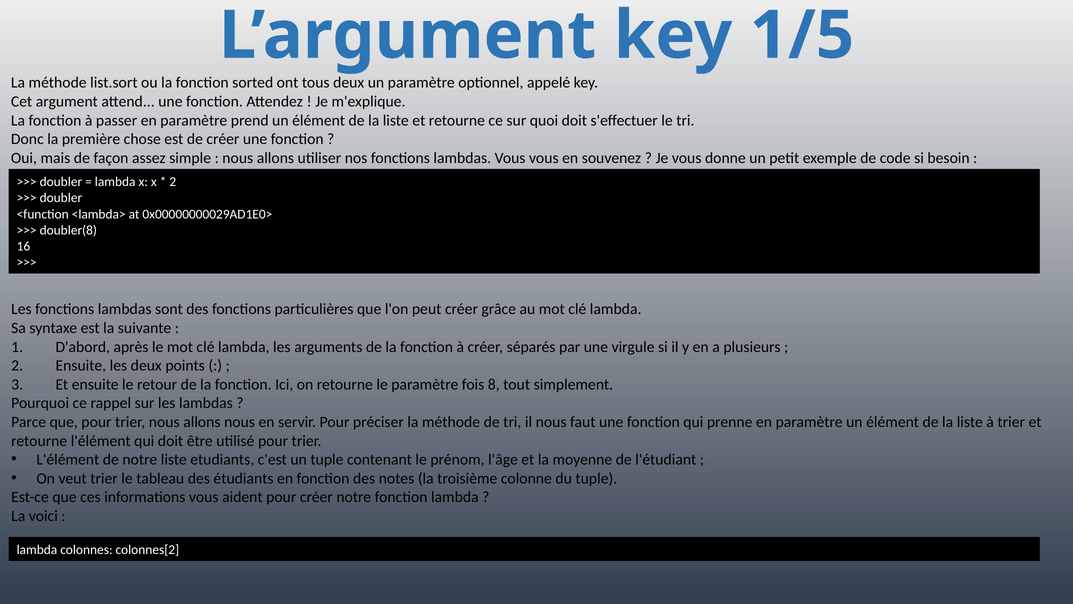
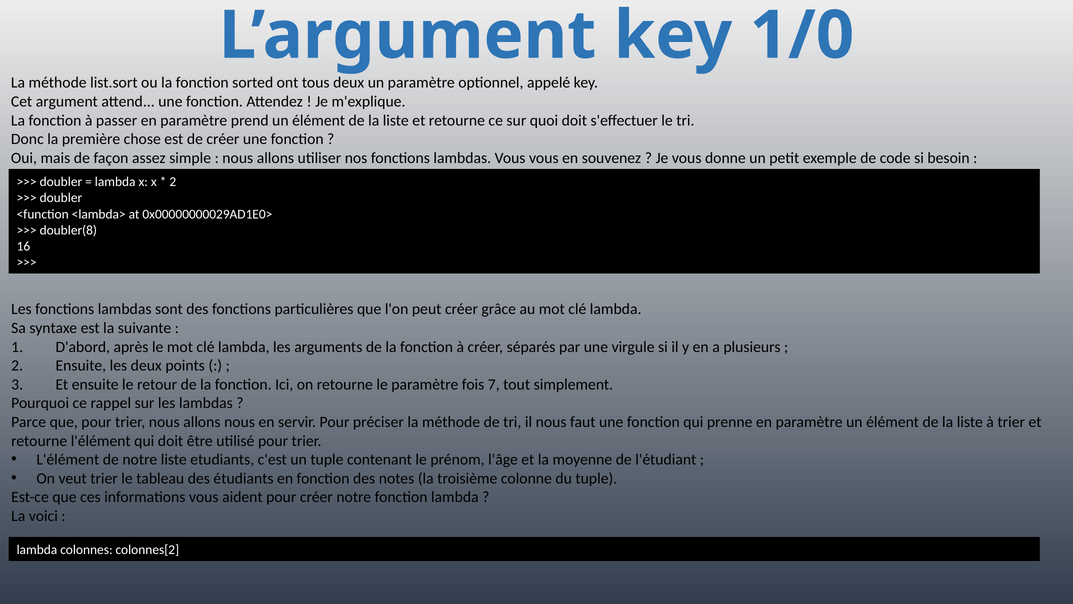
1/5: 1/5 -> 1/0 (802, 36)
8: 8 -> 7 (494, 384)
